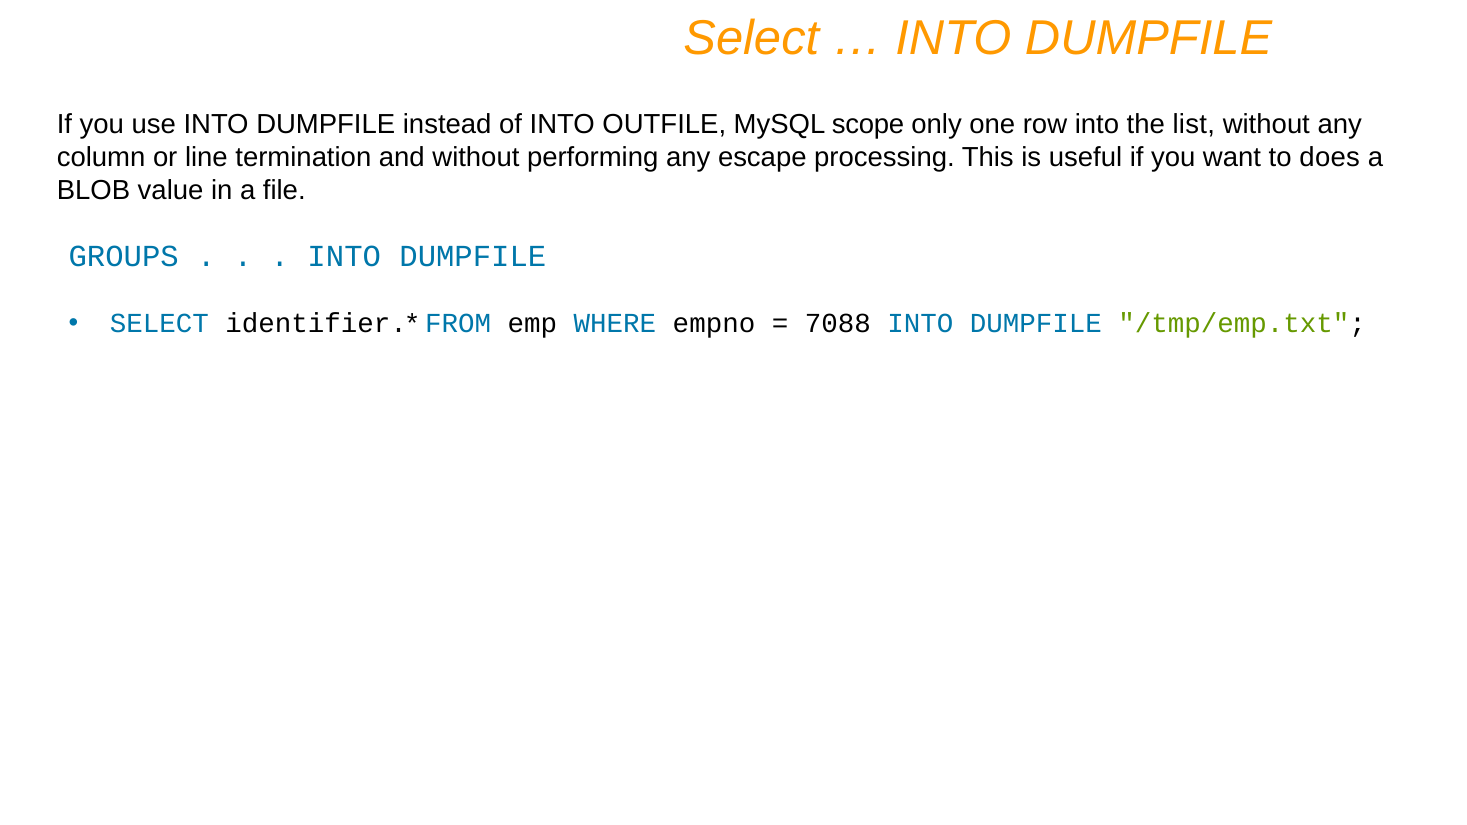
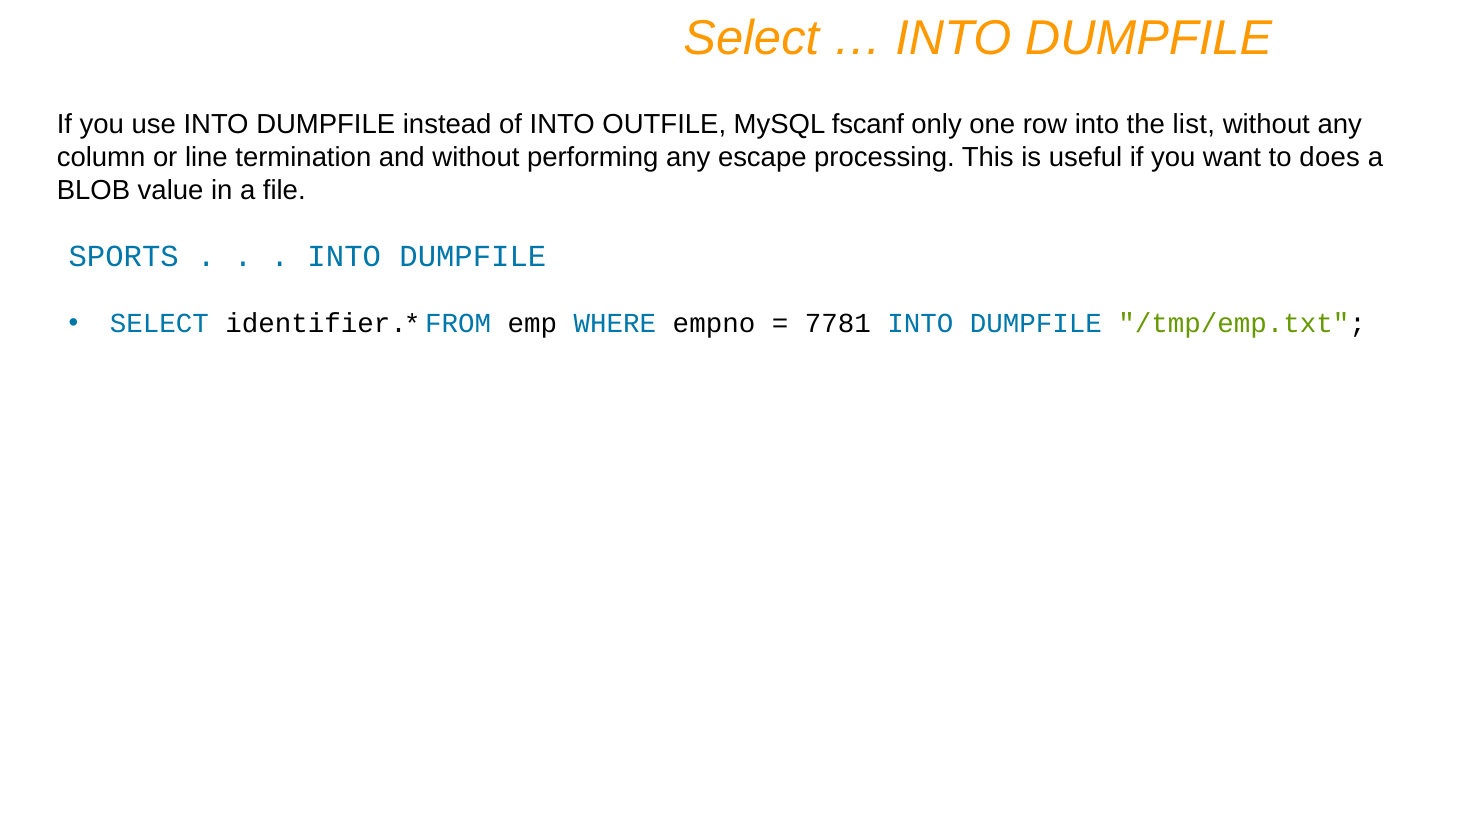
scope: scope -> fscanf (868, 125)
GROUPS: GROUPS -> SPORTS (124, 257)
7088: 7088 -> 7781 (838, 324)
